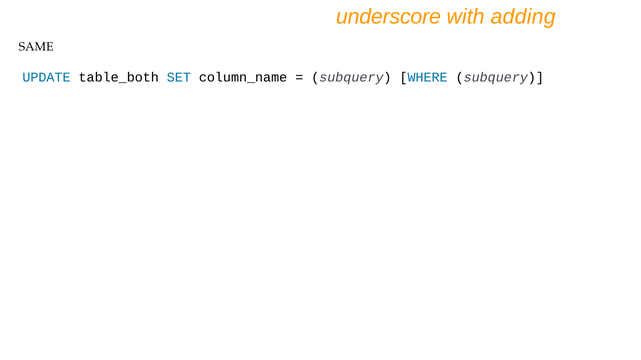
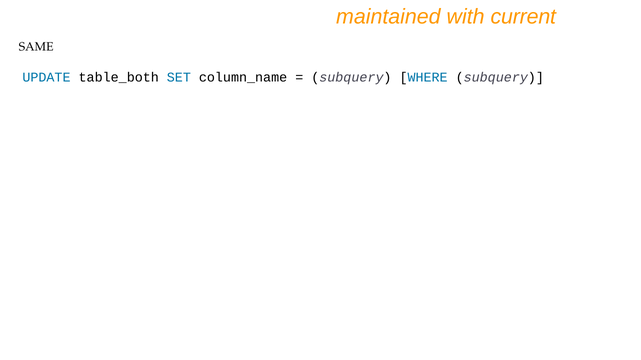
underscore: underscore -> maintained (388, 17)
adding: adding -> current (523, 17)
